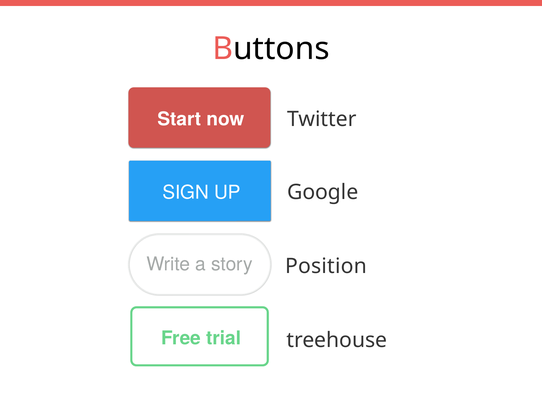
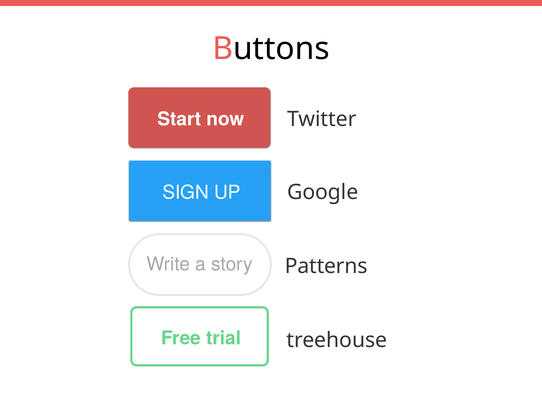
Position: Position -> Patterns (326, 266)
